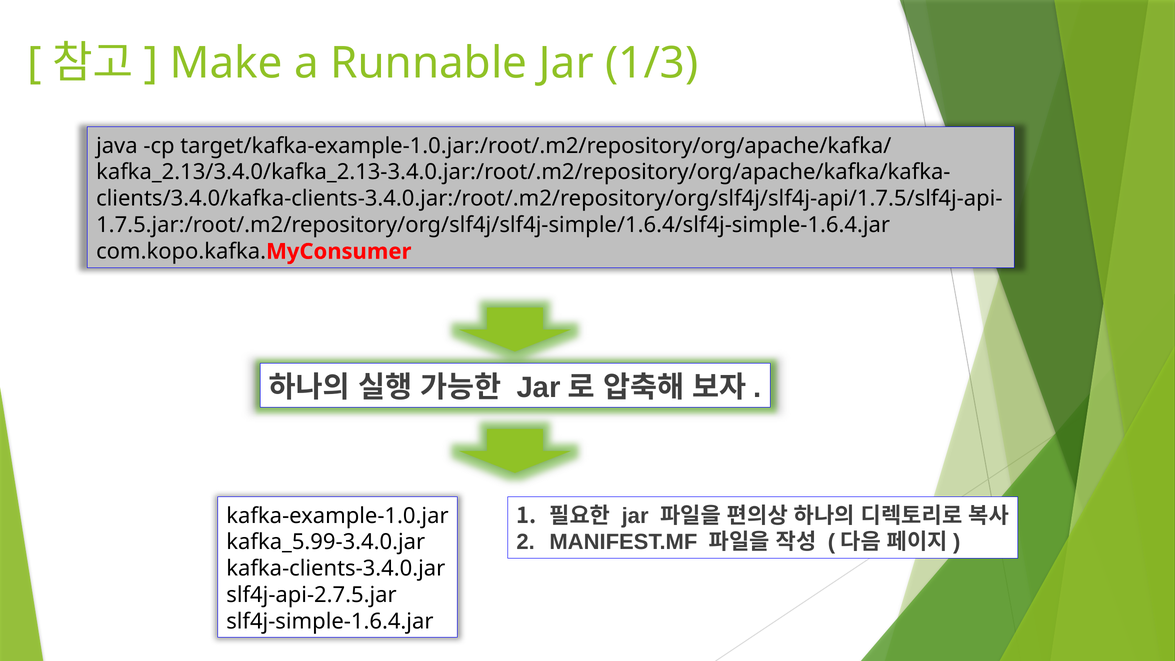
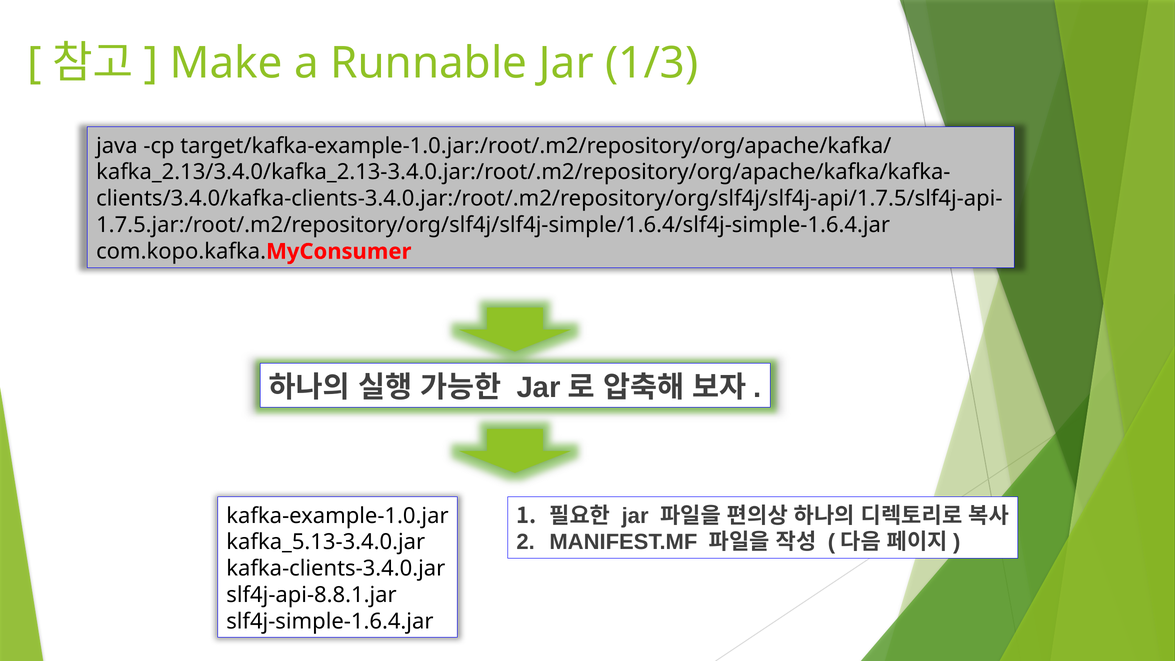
kafka_5.99-3.4.0.jar: kafka_5.99-3.4.0.jar -> kafka_5.13-3.4.0.jar (326, 542)
slf4j-api-2.7.5.jar: slf4j-api-2.7.5.jar -> slf4j-api-8.8.1.jar (312, 595)
